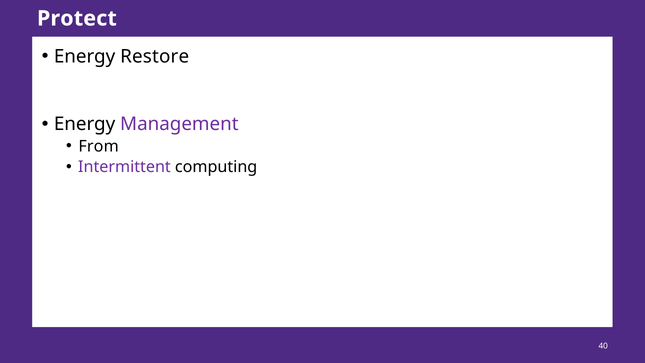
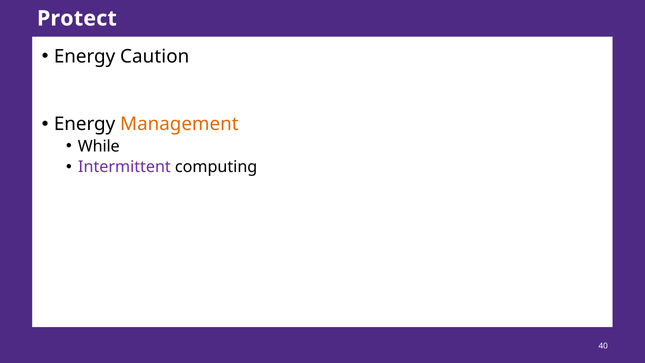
Restore: Restore -> Caution (155, 56)
Management colour: purple -> orange (179, 124)
From: From -> While (99, 146)
